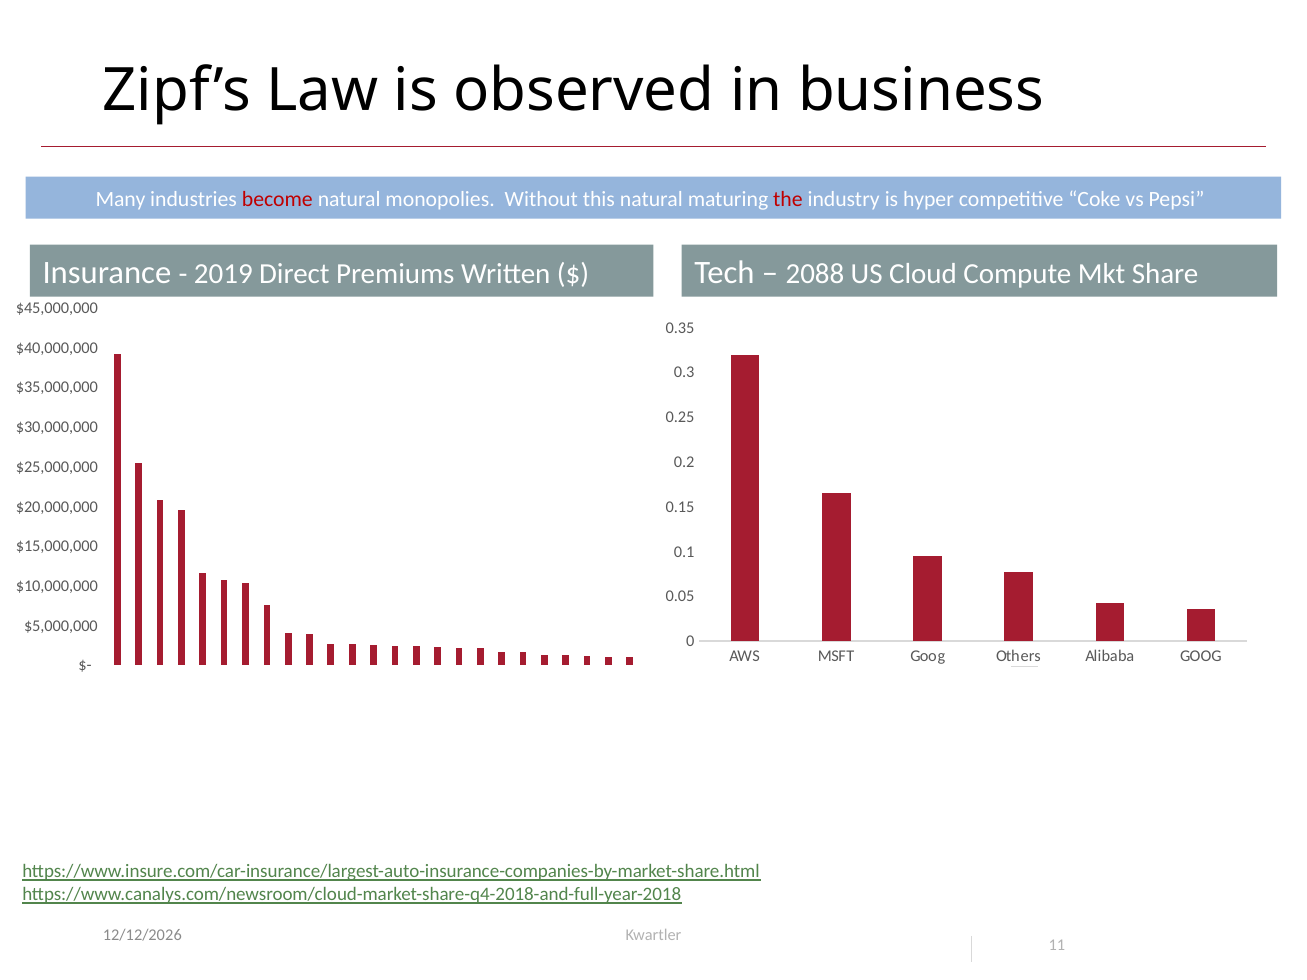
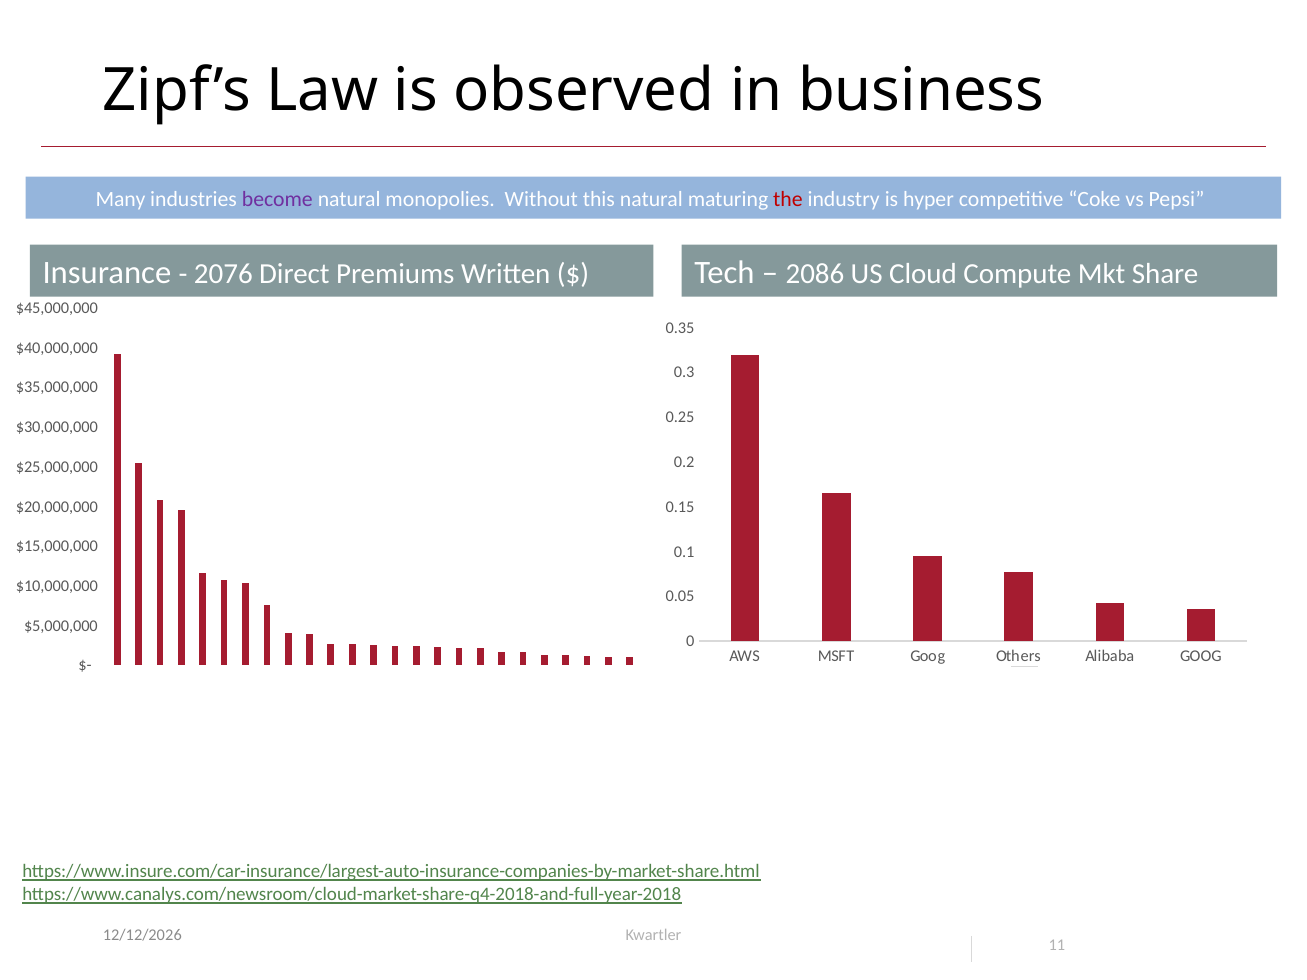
become colour: red -> purple (277, 199)
2019: 2019 -> 2076 (223, 274)
2088: 2088 -> 2086 (815, 274)
